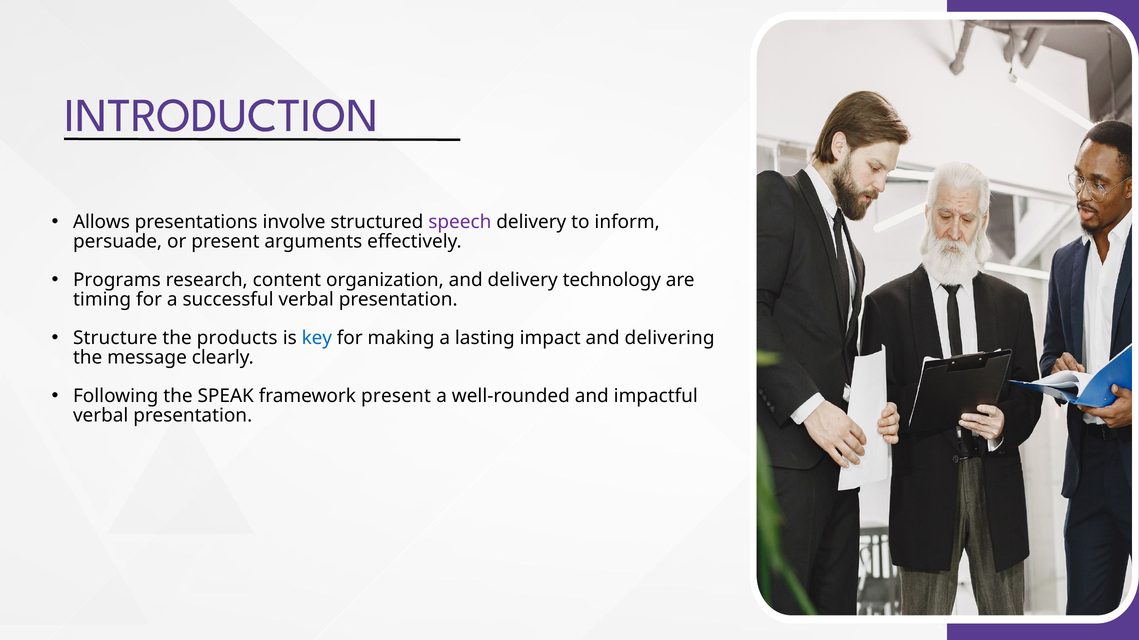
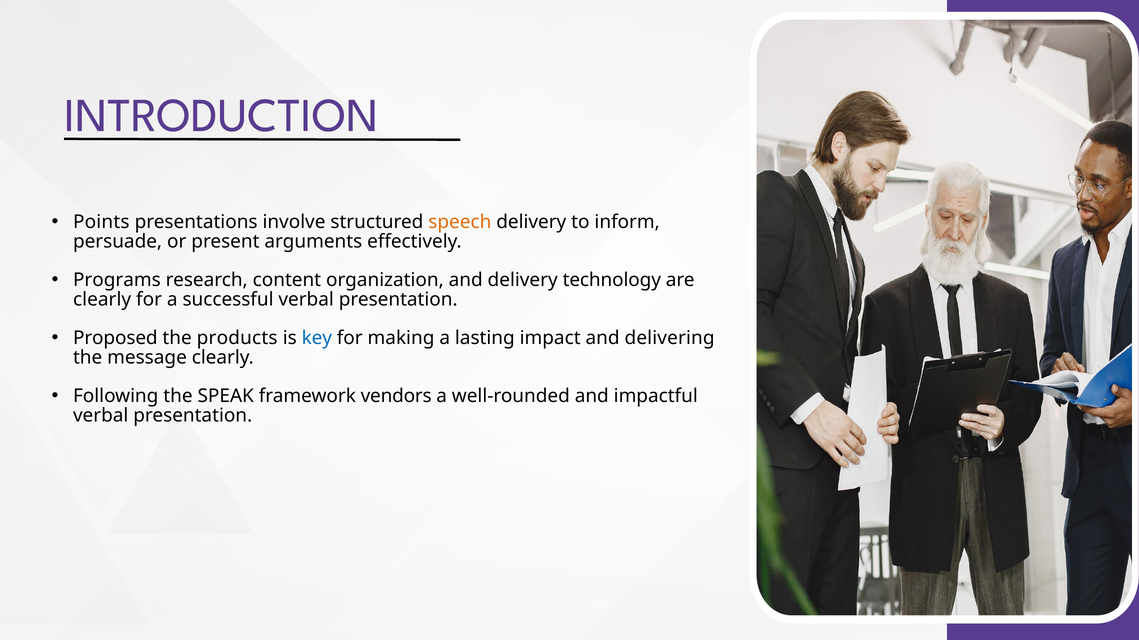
Allows: Allows -> Points (101, 222)
speech colour: purple -> orange (460, 222)
timing: timing -> clearly (102, 300)
Structure: Structure -> Proposed (115, 338)
framework present: present -> vendors (396, 397)
